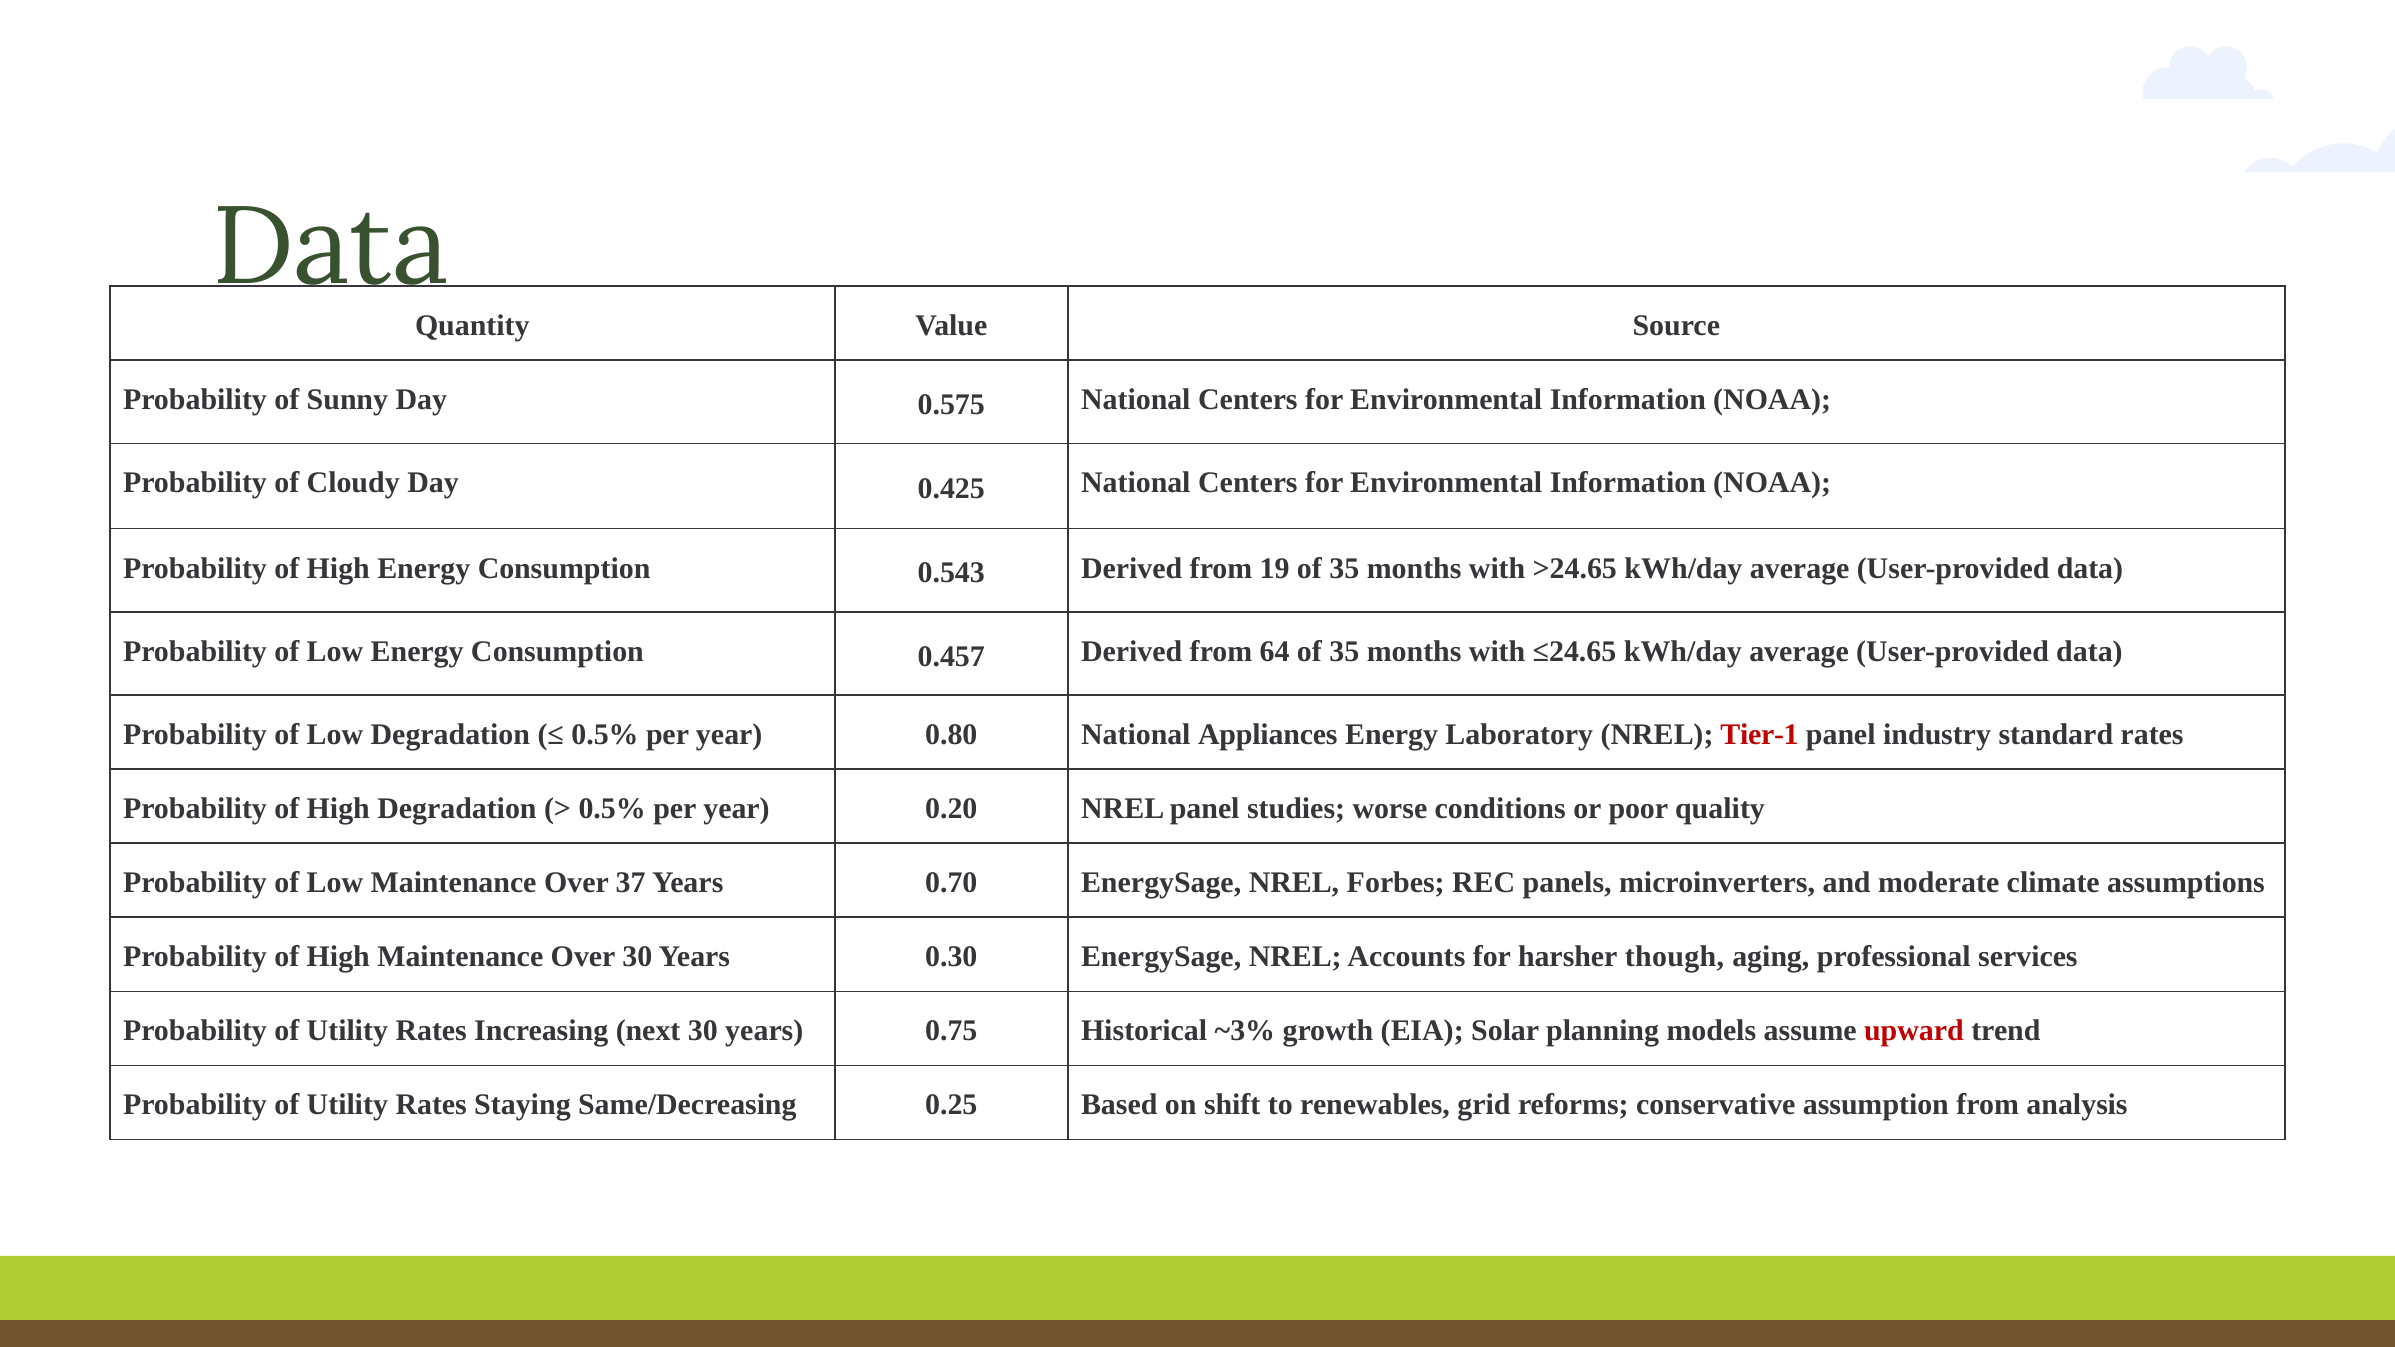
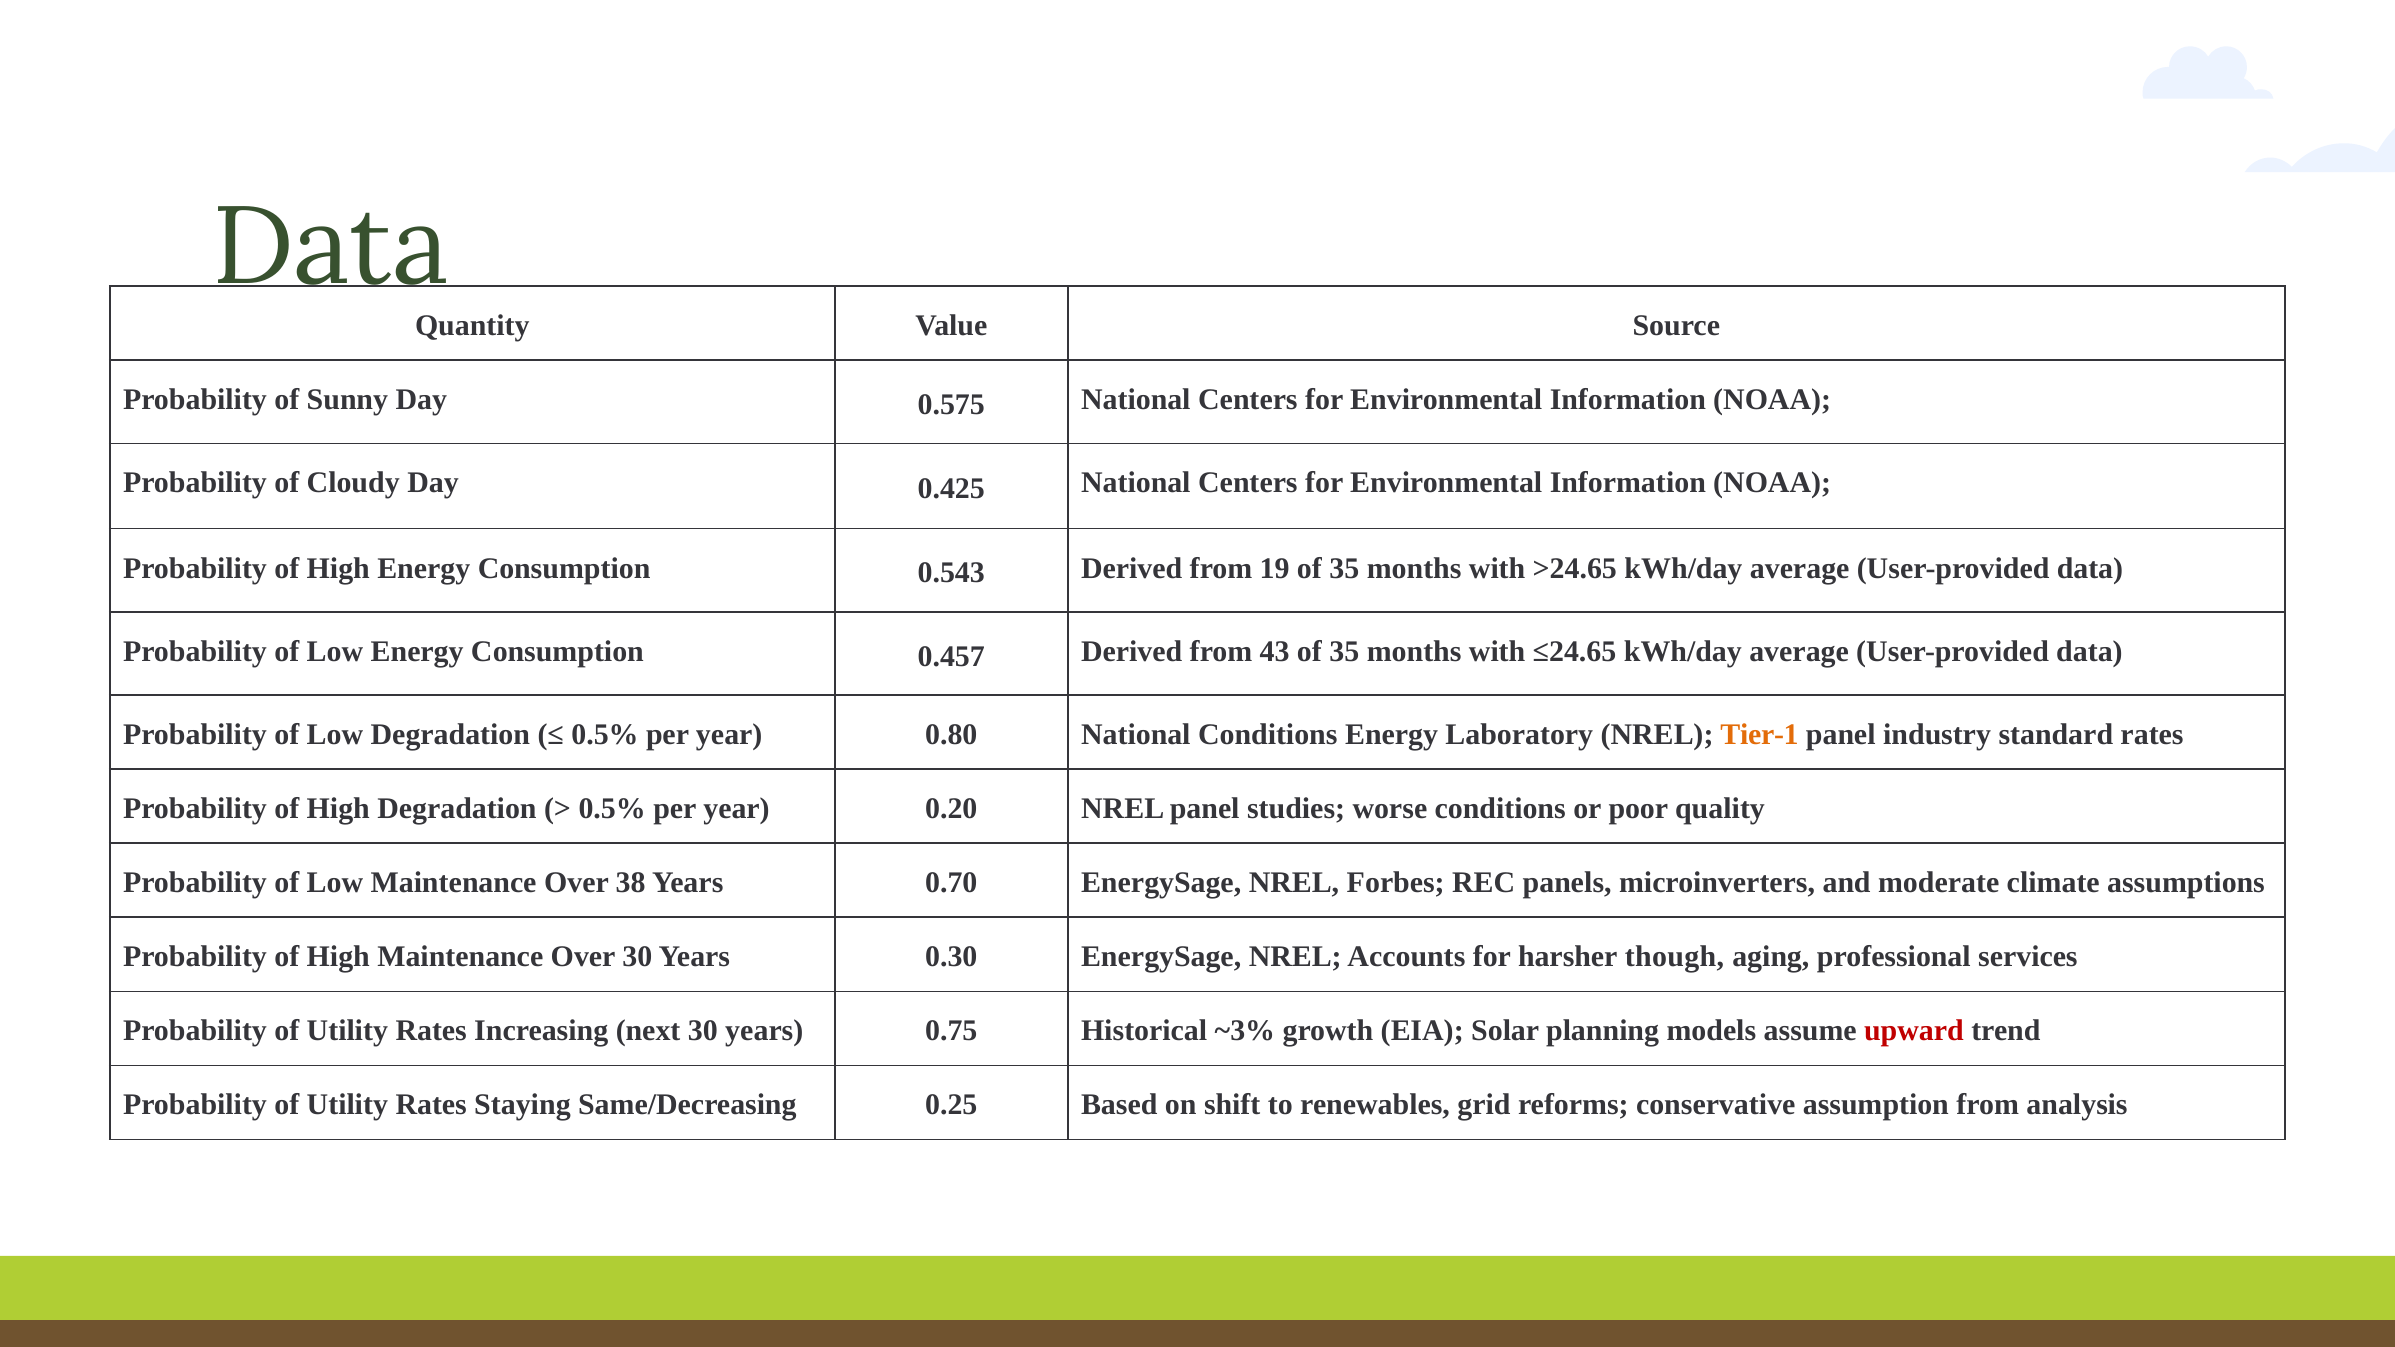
64: 64 -> 43 (1275, 652)
National Appliances: Appliances -> Conditions (1268, 735)
Tier-1 colour: red -> orange (1760, 735)
37: 37 -> 38 (631, 883)
